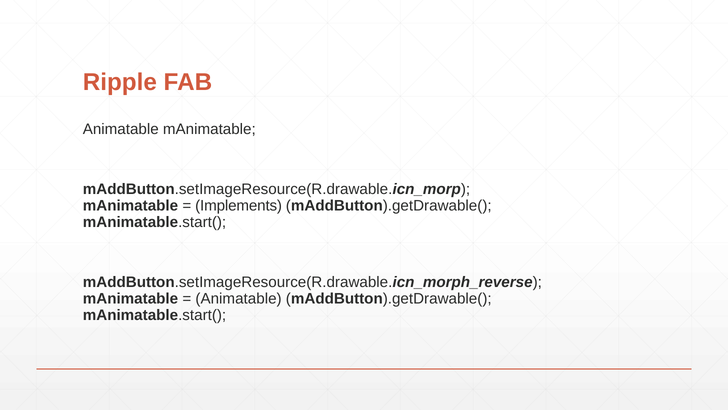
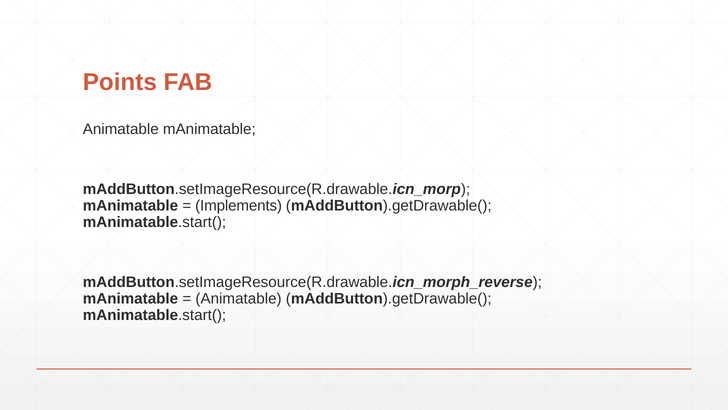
Ripple: Ripple -> Points (120, 82)
